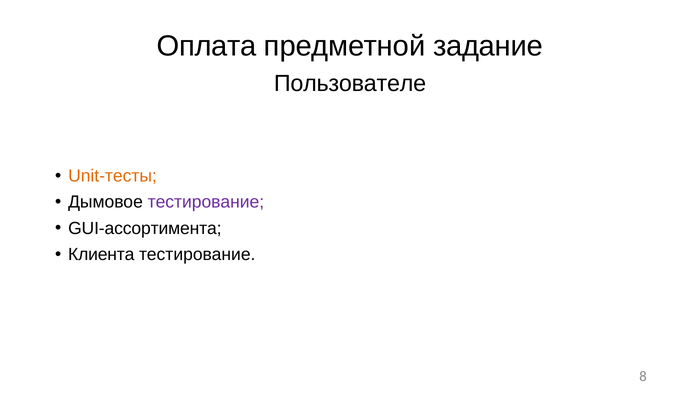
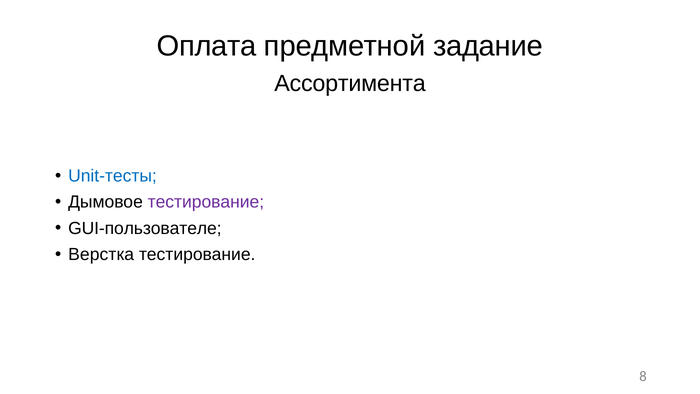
Пользователе: Пользователе -> Ассортимента (350, 83)
Unit-тесты colour: orange -> blue (112, 176)
GUI-ассортимента: GUI-ассортимента -> GUI-пользователе (145, 228)
Клиента: Клиента -> Верстка (101, 254)
